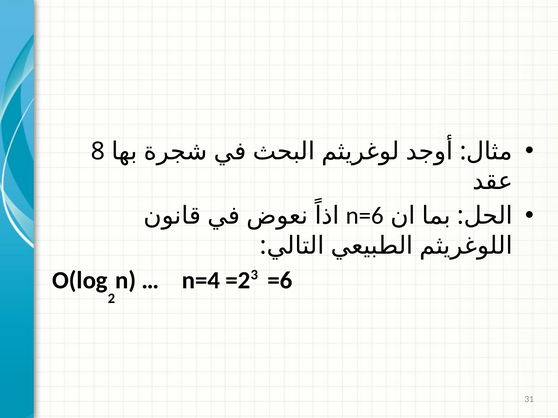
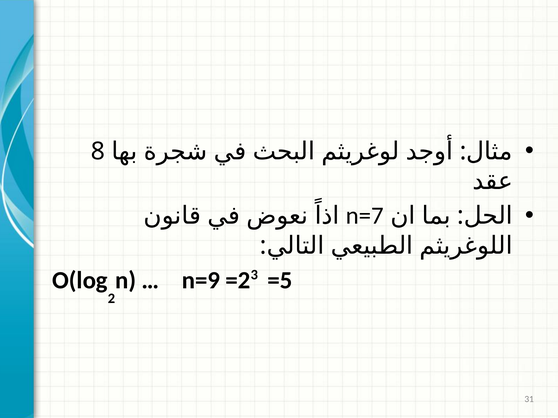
n=6: n=6 -> n=7 (365, 216)
n=4: n=4 -> n=9 (201, 281)
=6: =6 -> =5 (280, 281)
